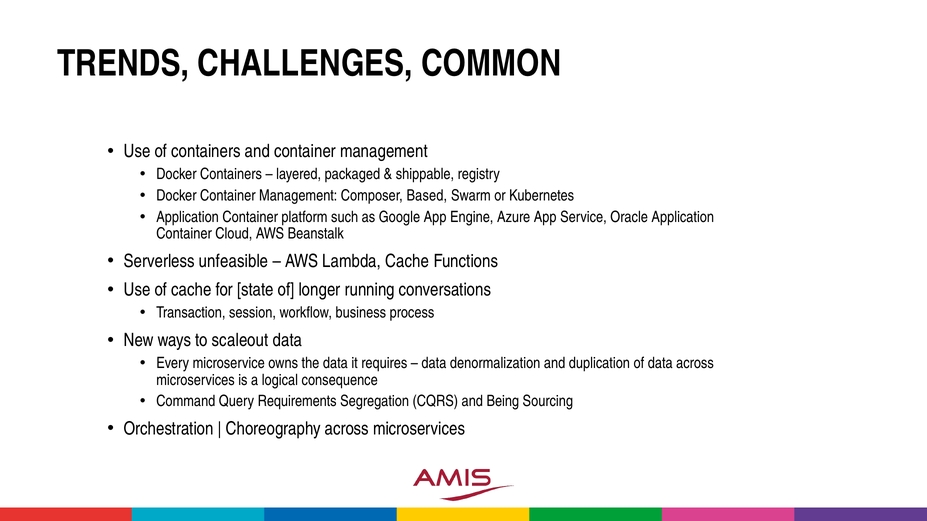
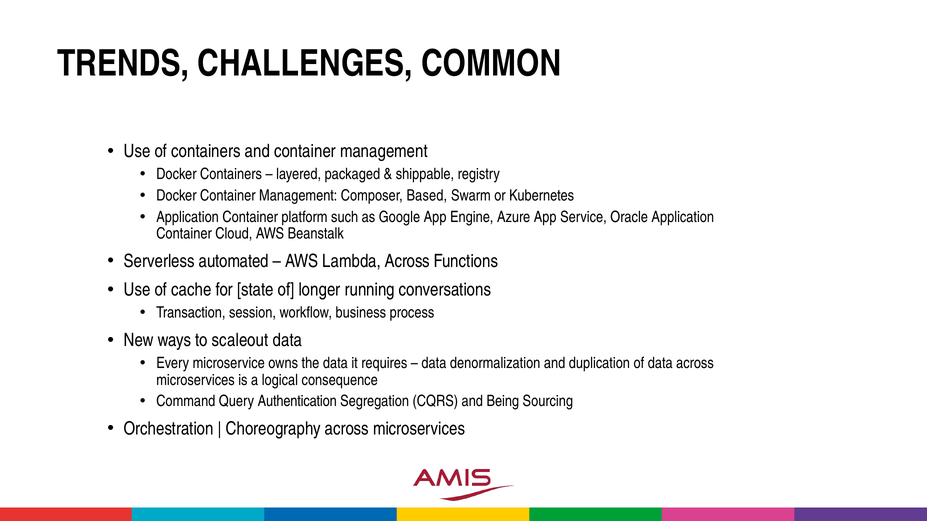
unfeasible: unfeasible -> automated (234, 261)
Lambda Cache: Cache -> Across (407, 261)
Requirements: Requirements -> Authentication (297, 402)
